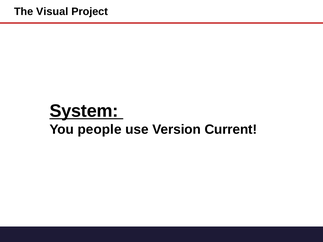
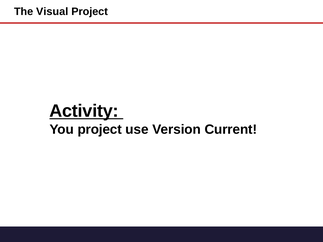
System: System -> Activity (84, 111)
You people: people -> project (100, 130)
